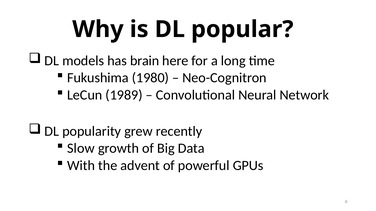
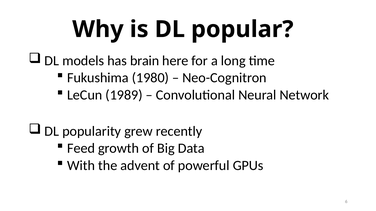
Slow: Slow -> Feed (81, 149)
